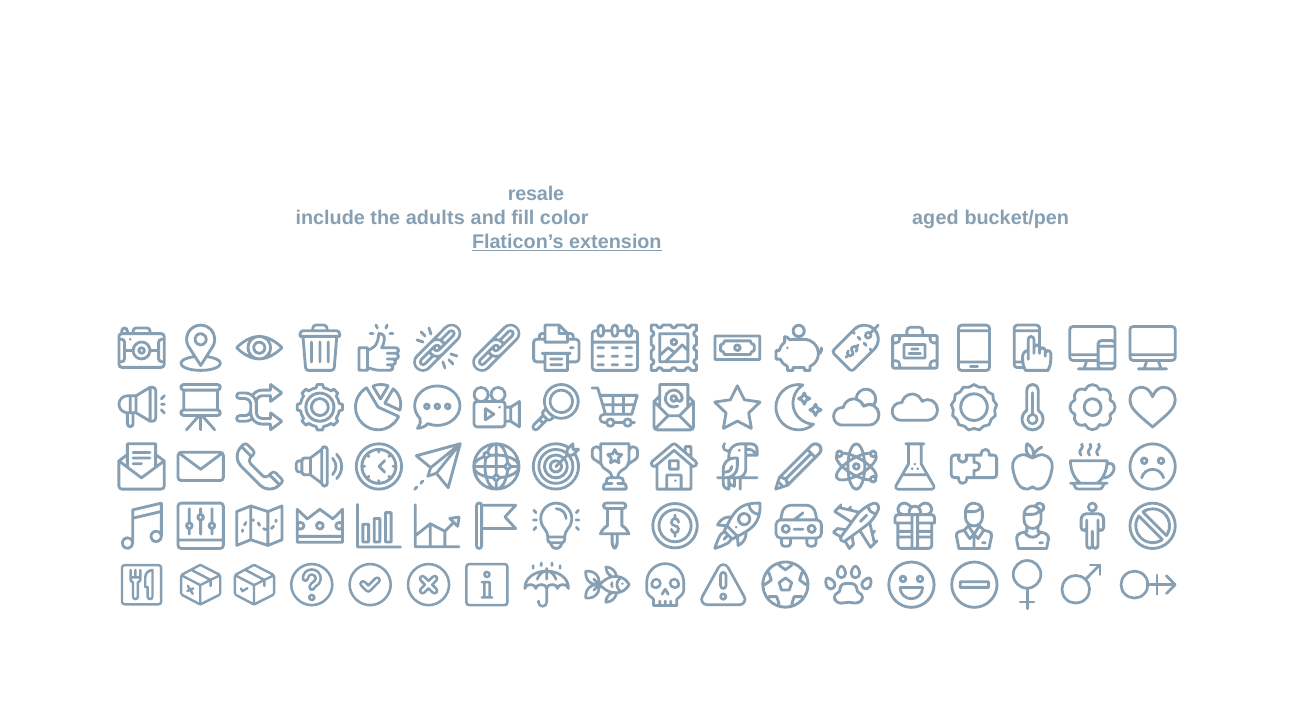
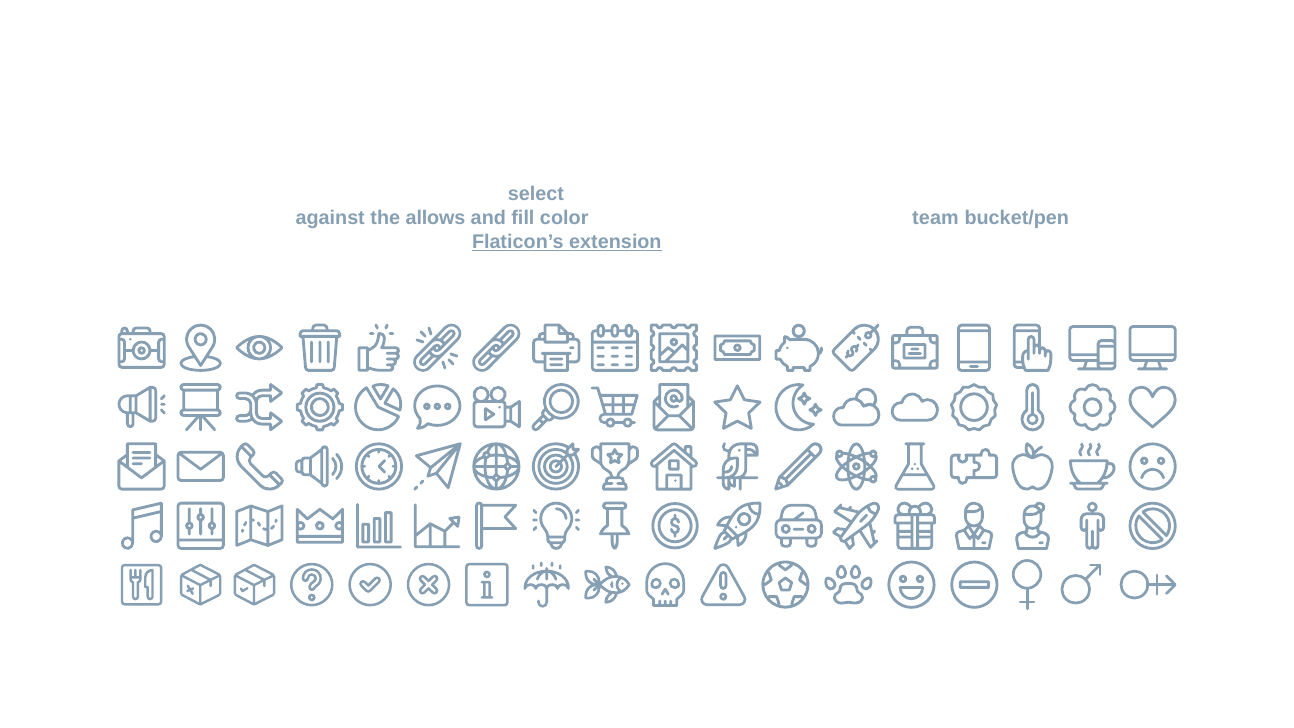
can resale: resale -> select (536, 194)
include: include -> against (330, 218)
adults: adults -> allows (436, 218)
aged: aged -> team (935, 218)
